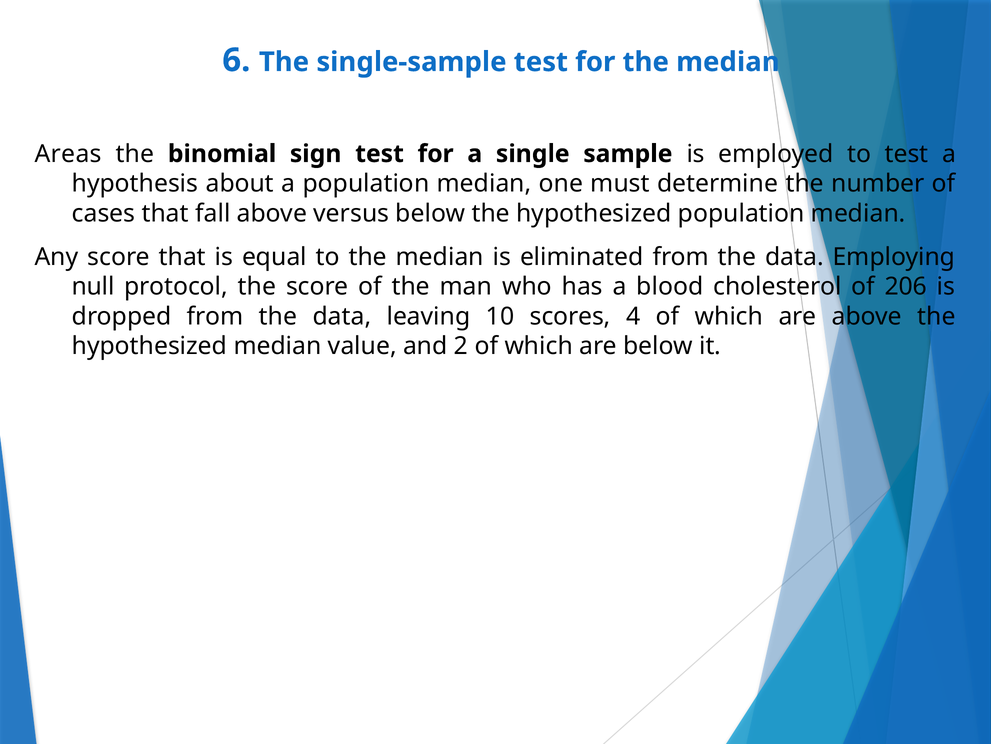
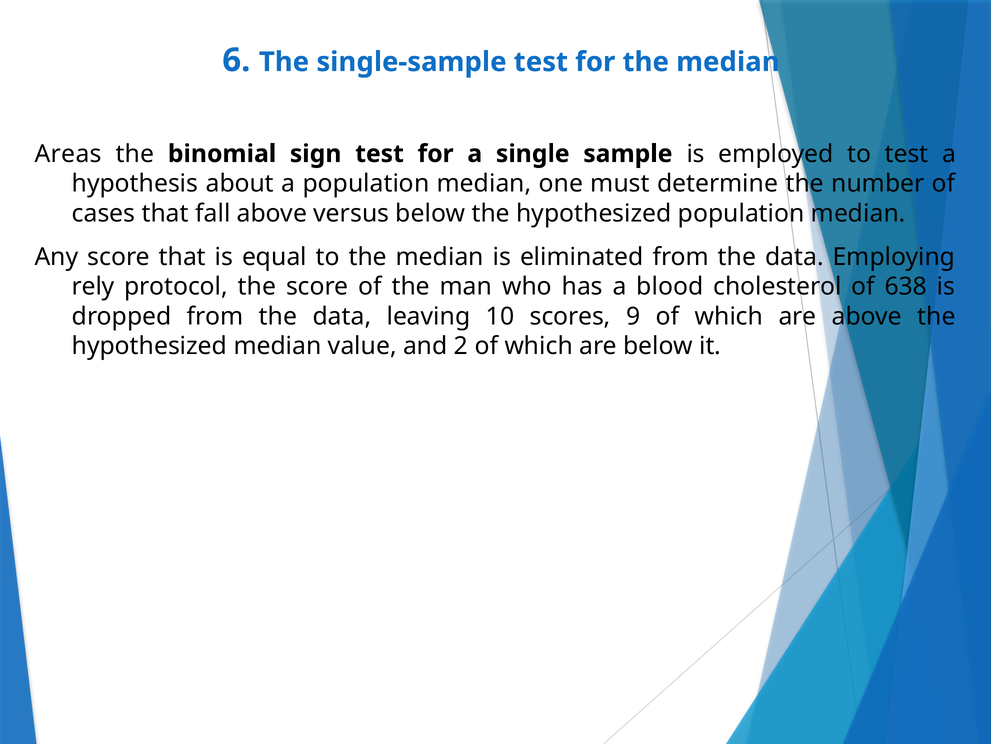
null: null -> rely (93, 286)
206: 206 -> 638 (906, 286)
4: 4 -> 9 (633, 316)
